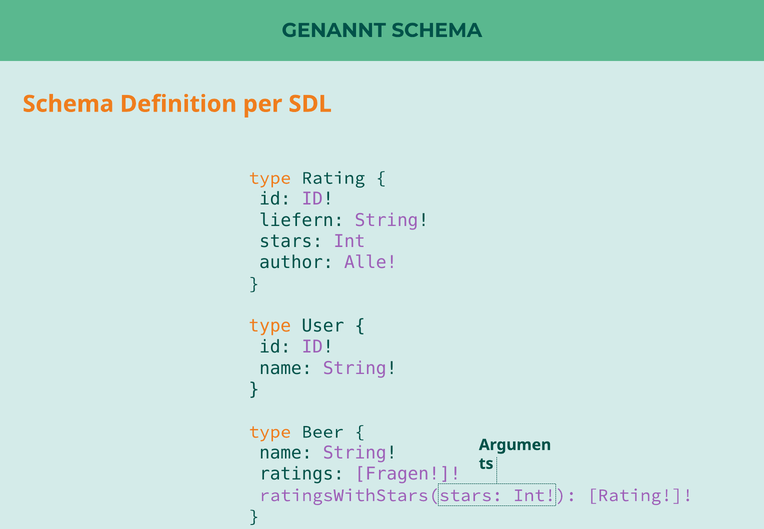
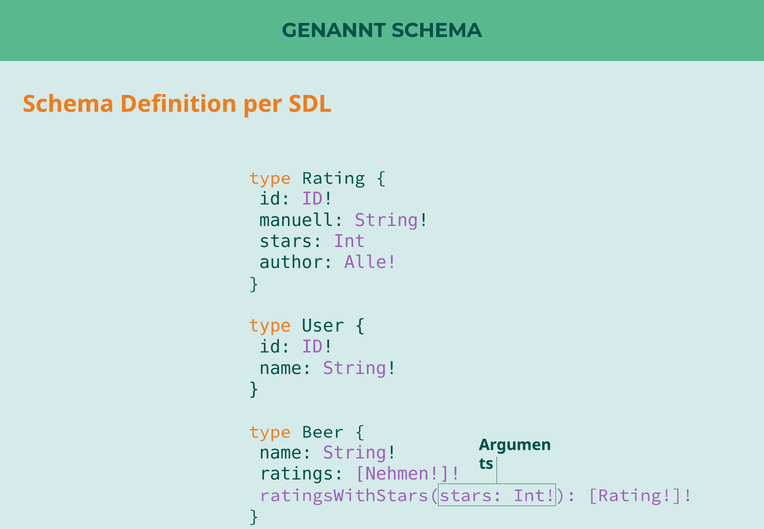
liefern: liefern -> manuell (302, 220)
Fragen: Fragen -> Nehmen (408, 474)
